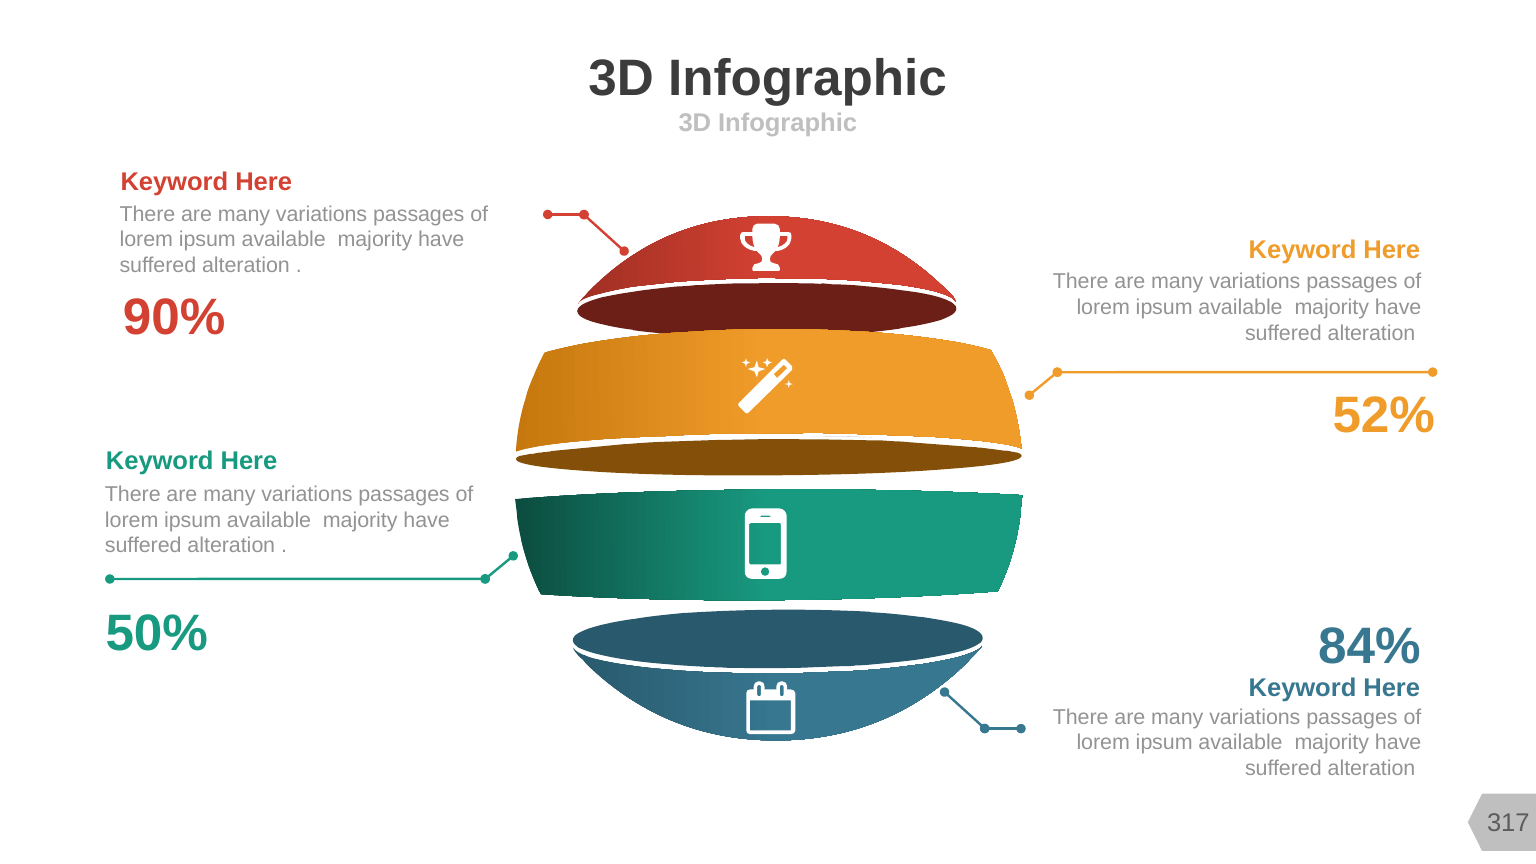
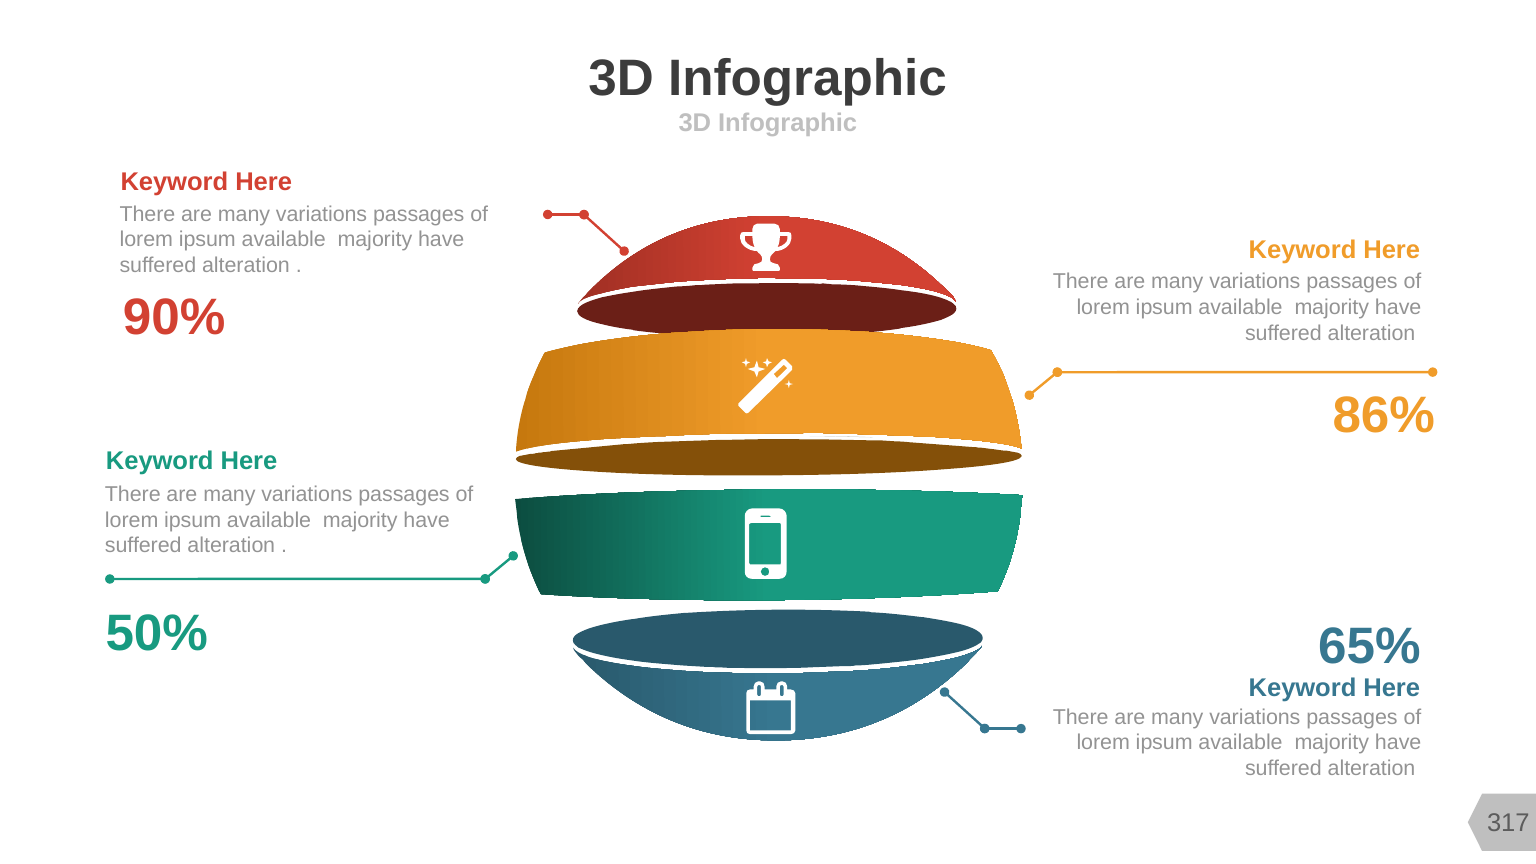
52%: 52% -> 86% (1384, 416)
84%: 84% -> 65% (1369, 647)
